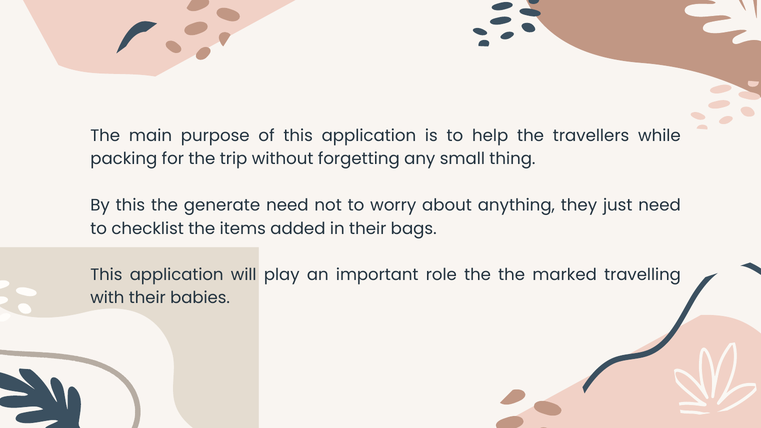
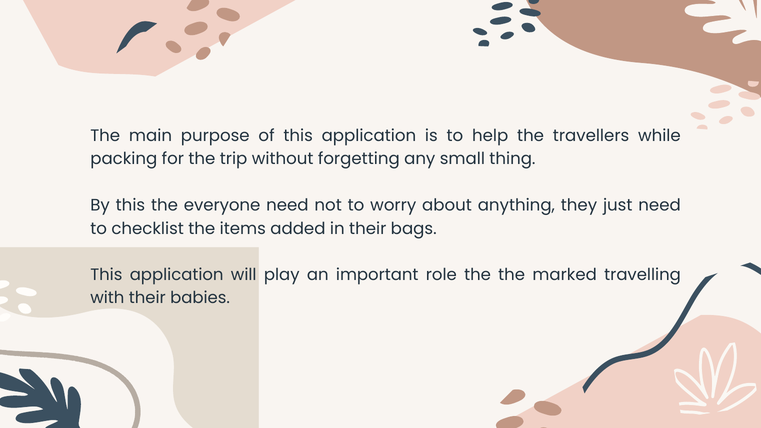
generate: generate -> everyone (222, 205)
